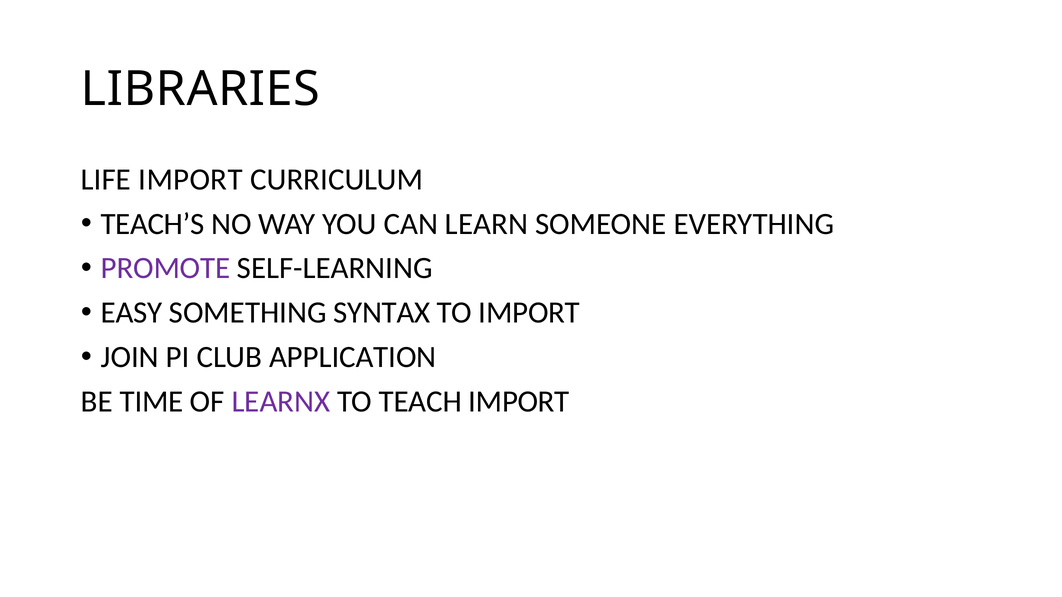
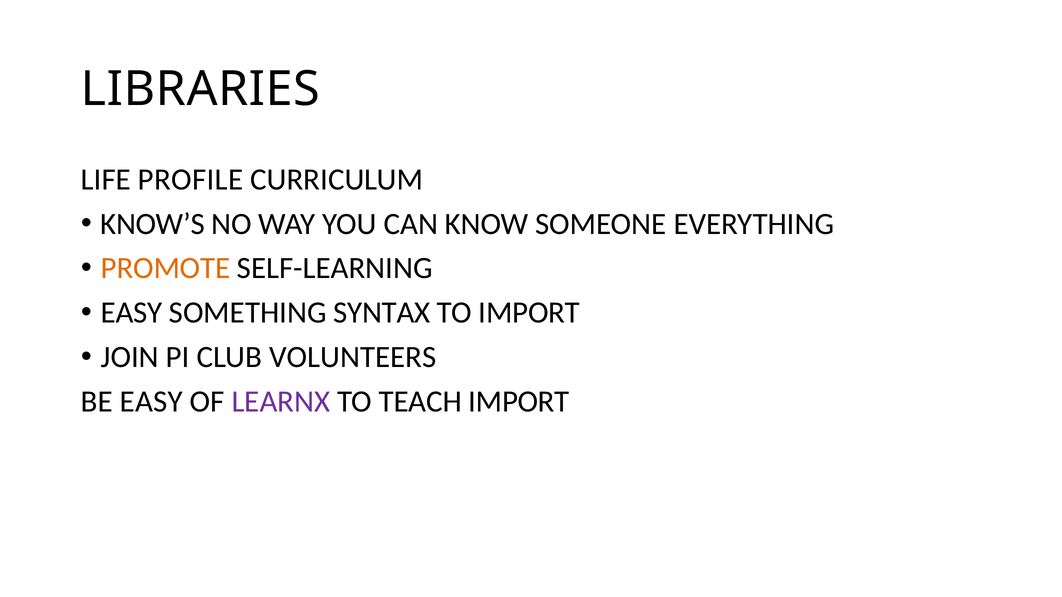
LIFE IMPORT: IMPORT -> PROFILE (191, 179)
TEACH’S: TEACH’S -> KNOW’S (153, 224)
LEARN: LEARN -> KNOW (487, 224)
PROMOTE colour: purple -> orange (166, 268)
APPLICATION: APPLICATION -> VOLUNTEERS (353, 357)
BE TIME: TIME -> EASY (151, 402)
